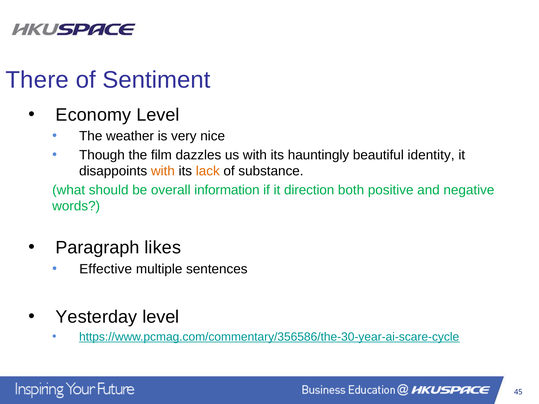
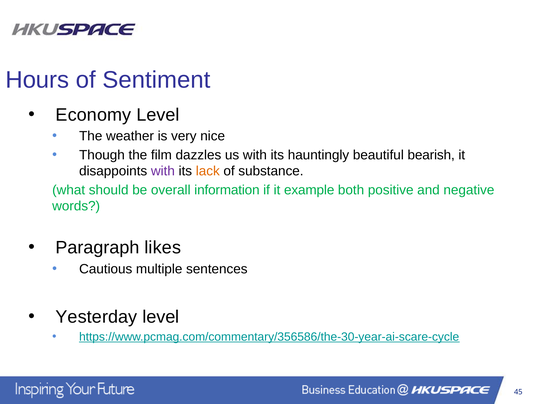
There: There -> Hours (37, 80)
identity: identity -> bearish (431, 155)
with colour: orange -> purple (163, 171)
direction: direction -> example (309, 190)
Effective: Effective -> Cautious (106, 269)
